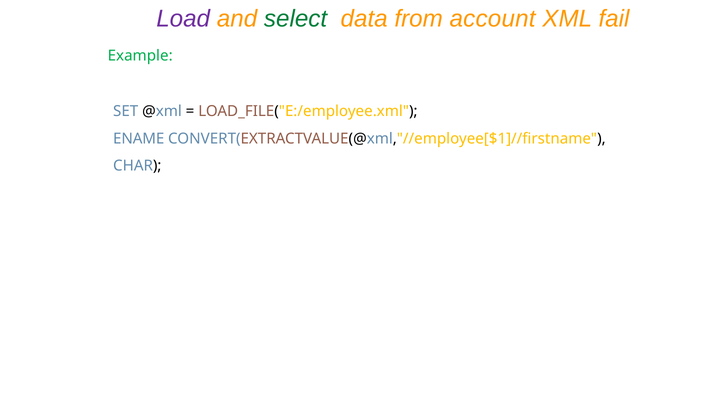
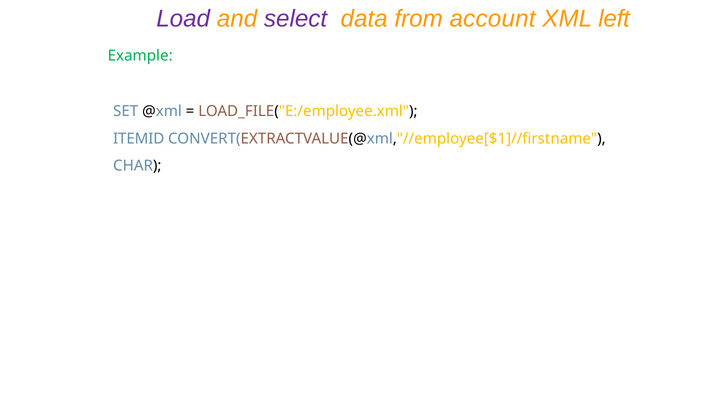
select colour: green -> purple (296, 19)
fail: fail -> left (614, 19)
ENAME: ENAME -> ITEMID (139, 138)
